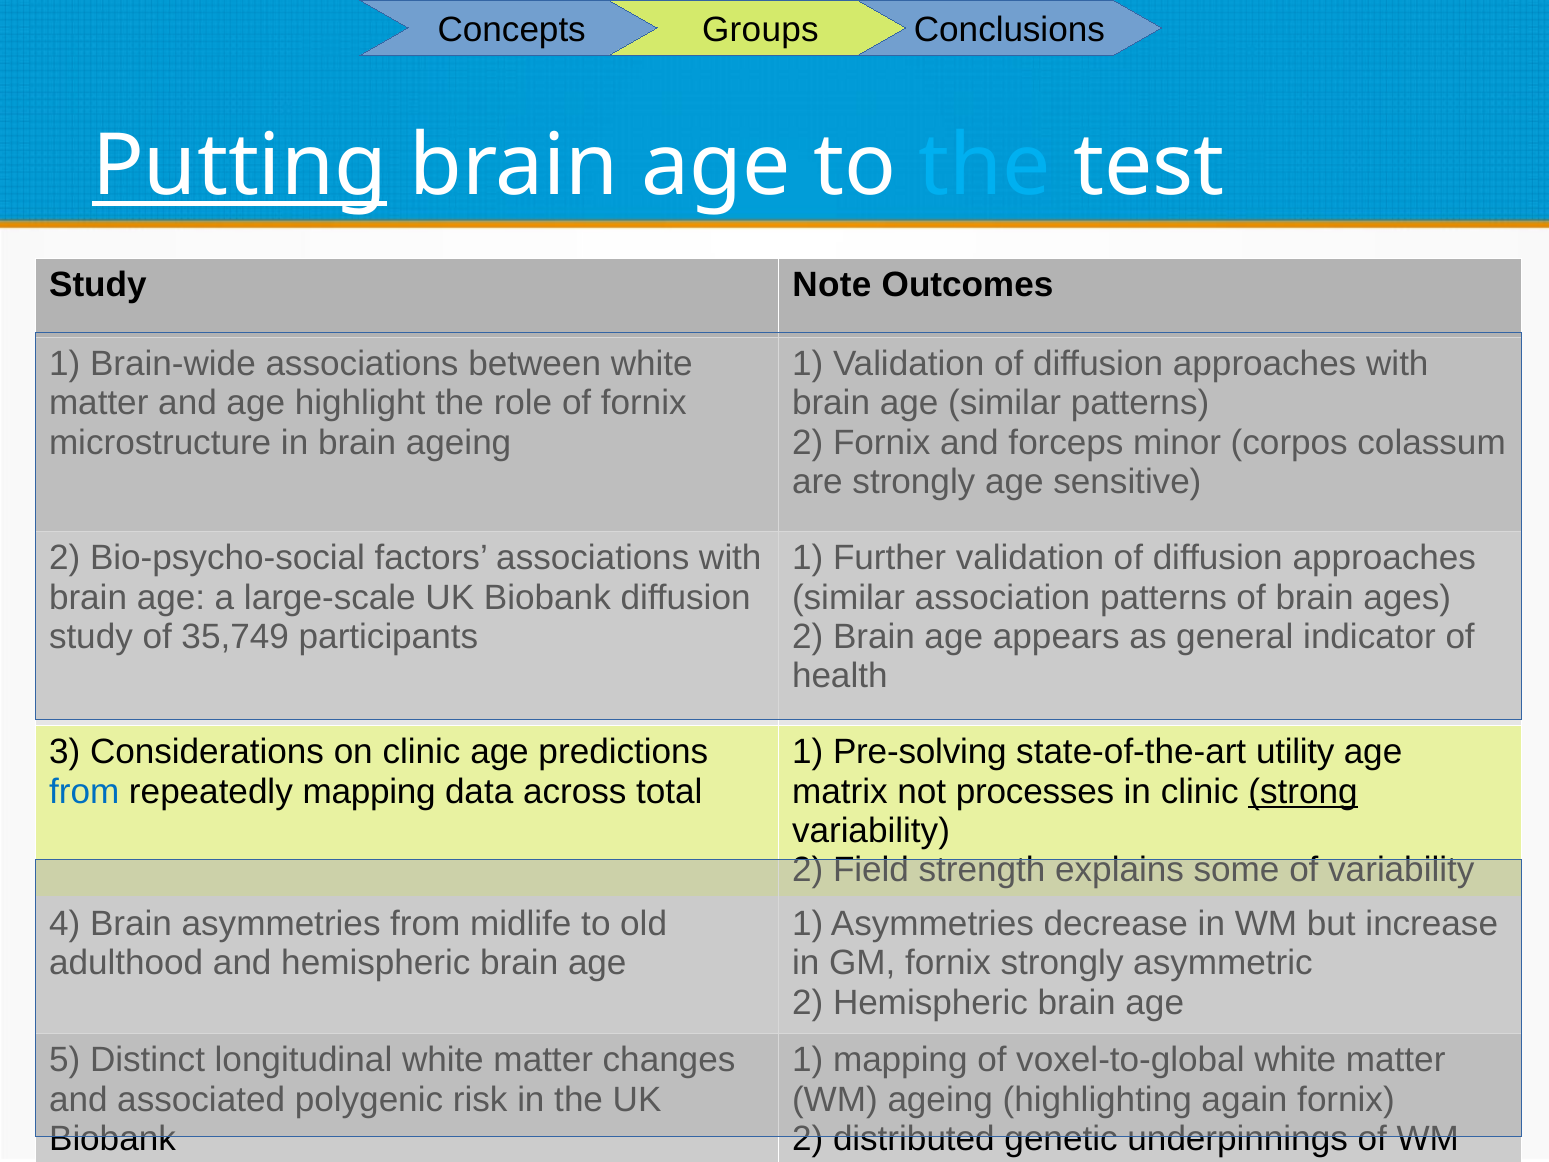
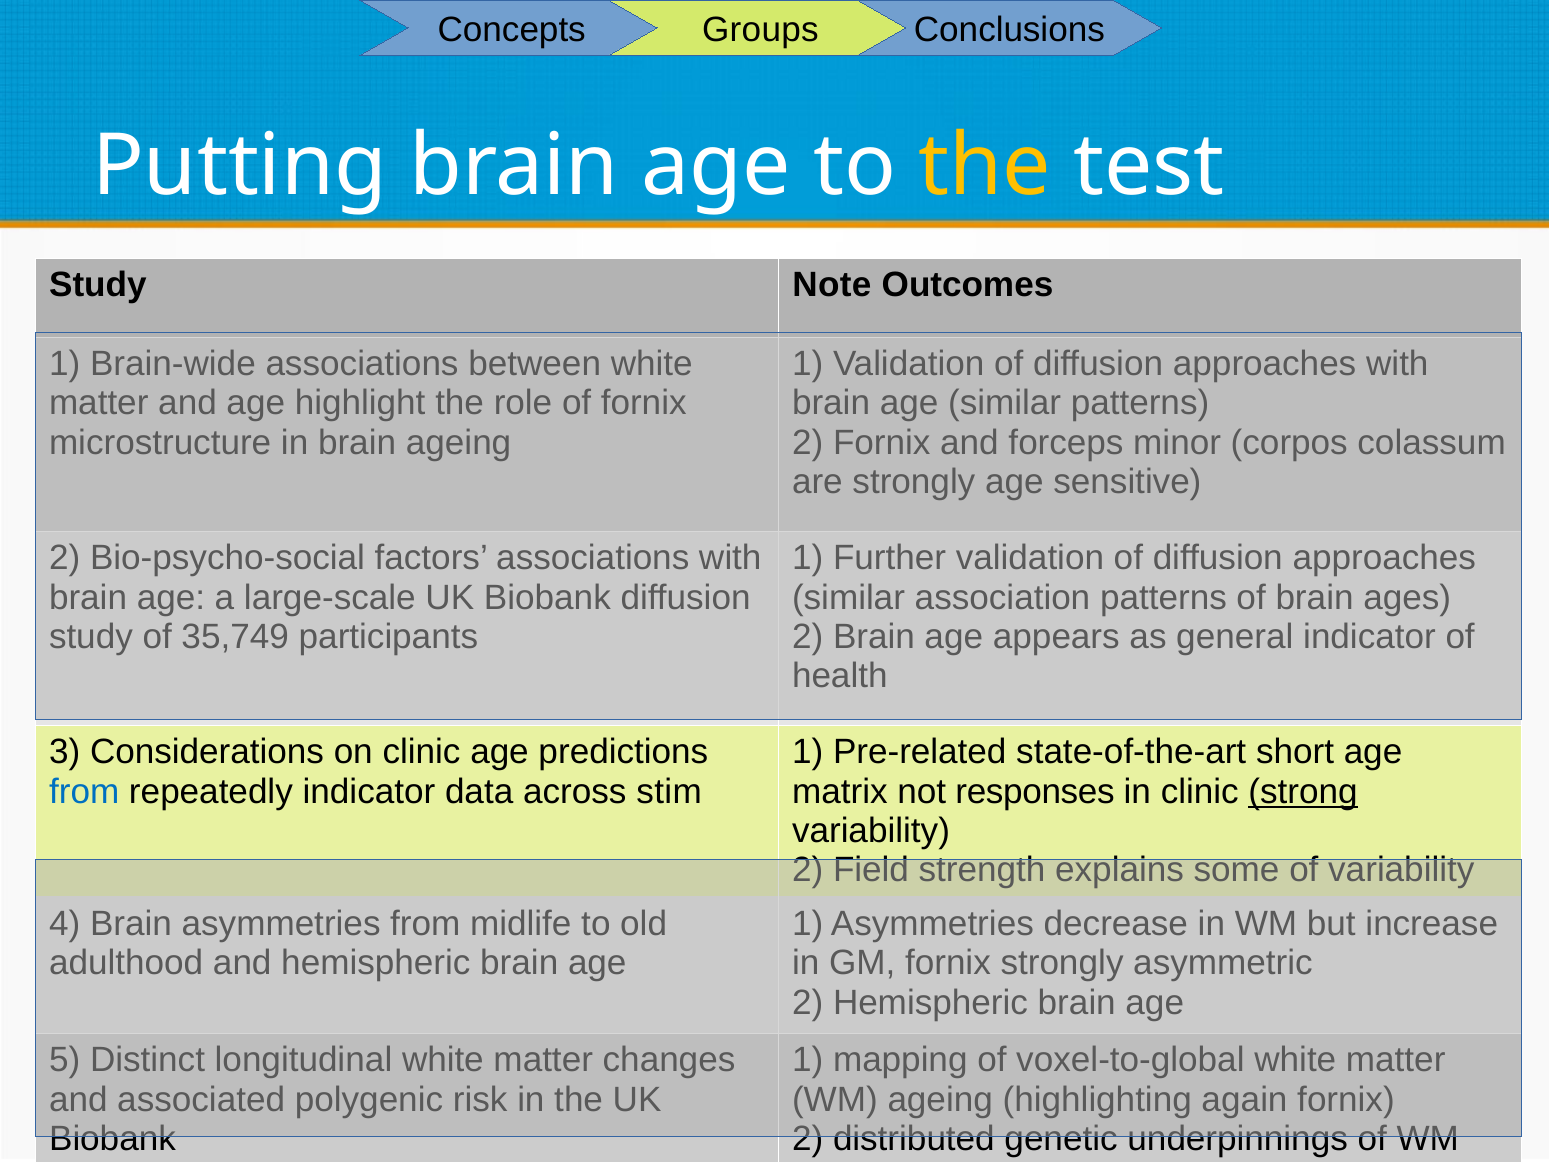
Putting underline: present -> none (240, 166)
the colour: light blue -> yellow (985, 166)
Pre-solving: Pre-solving -> Pre-related (920, 752)
utility: utility -> short (1295, 752)
repeatedly mapping: mapping -> indicator (369, 791)
total: total -> stim (669, 791)
processes: processes -> responses (1035, 791)
